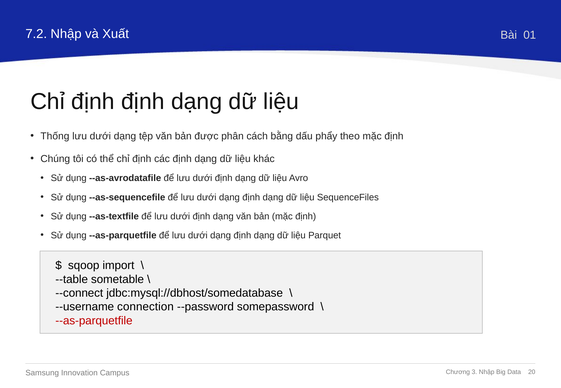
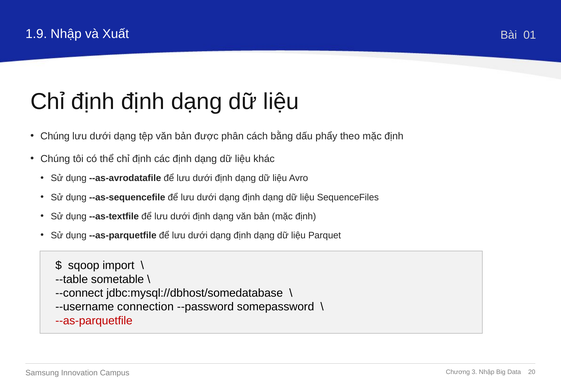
7.2: 7.2 -> 1.9 (36, 34)
Thống: Thống -> Chúng (55, 136)
